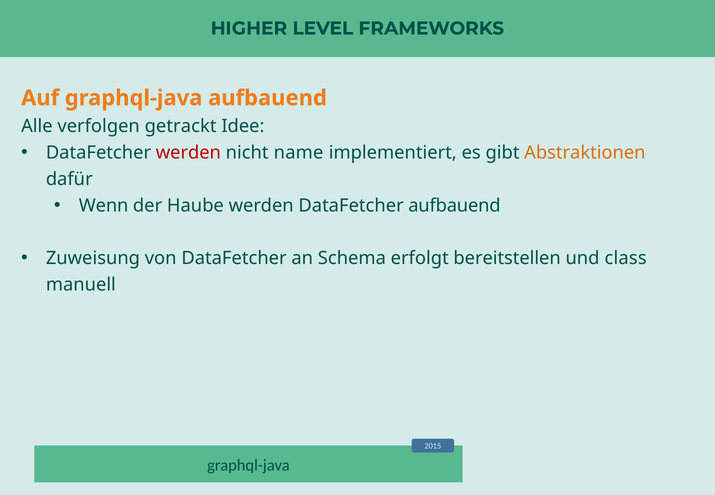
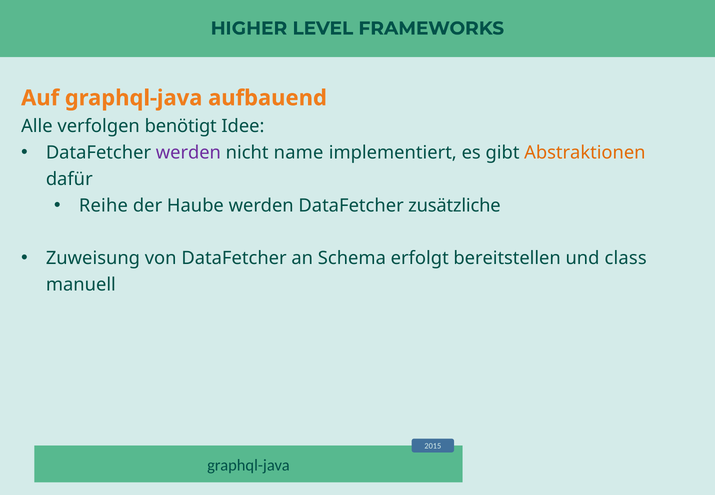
getrackt: getrackt -> benötigt (181, 126)
werden colour: red -> purple (188, 153)
Wenn: Wenn -> Reihe (103, 206)
DataFetcher aufbauend: aufbauend -> zusätzliche (454, 206)
